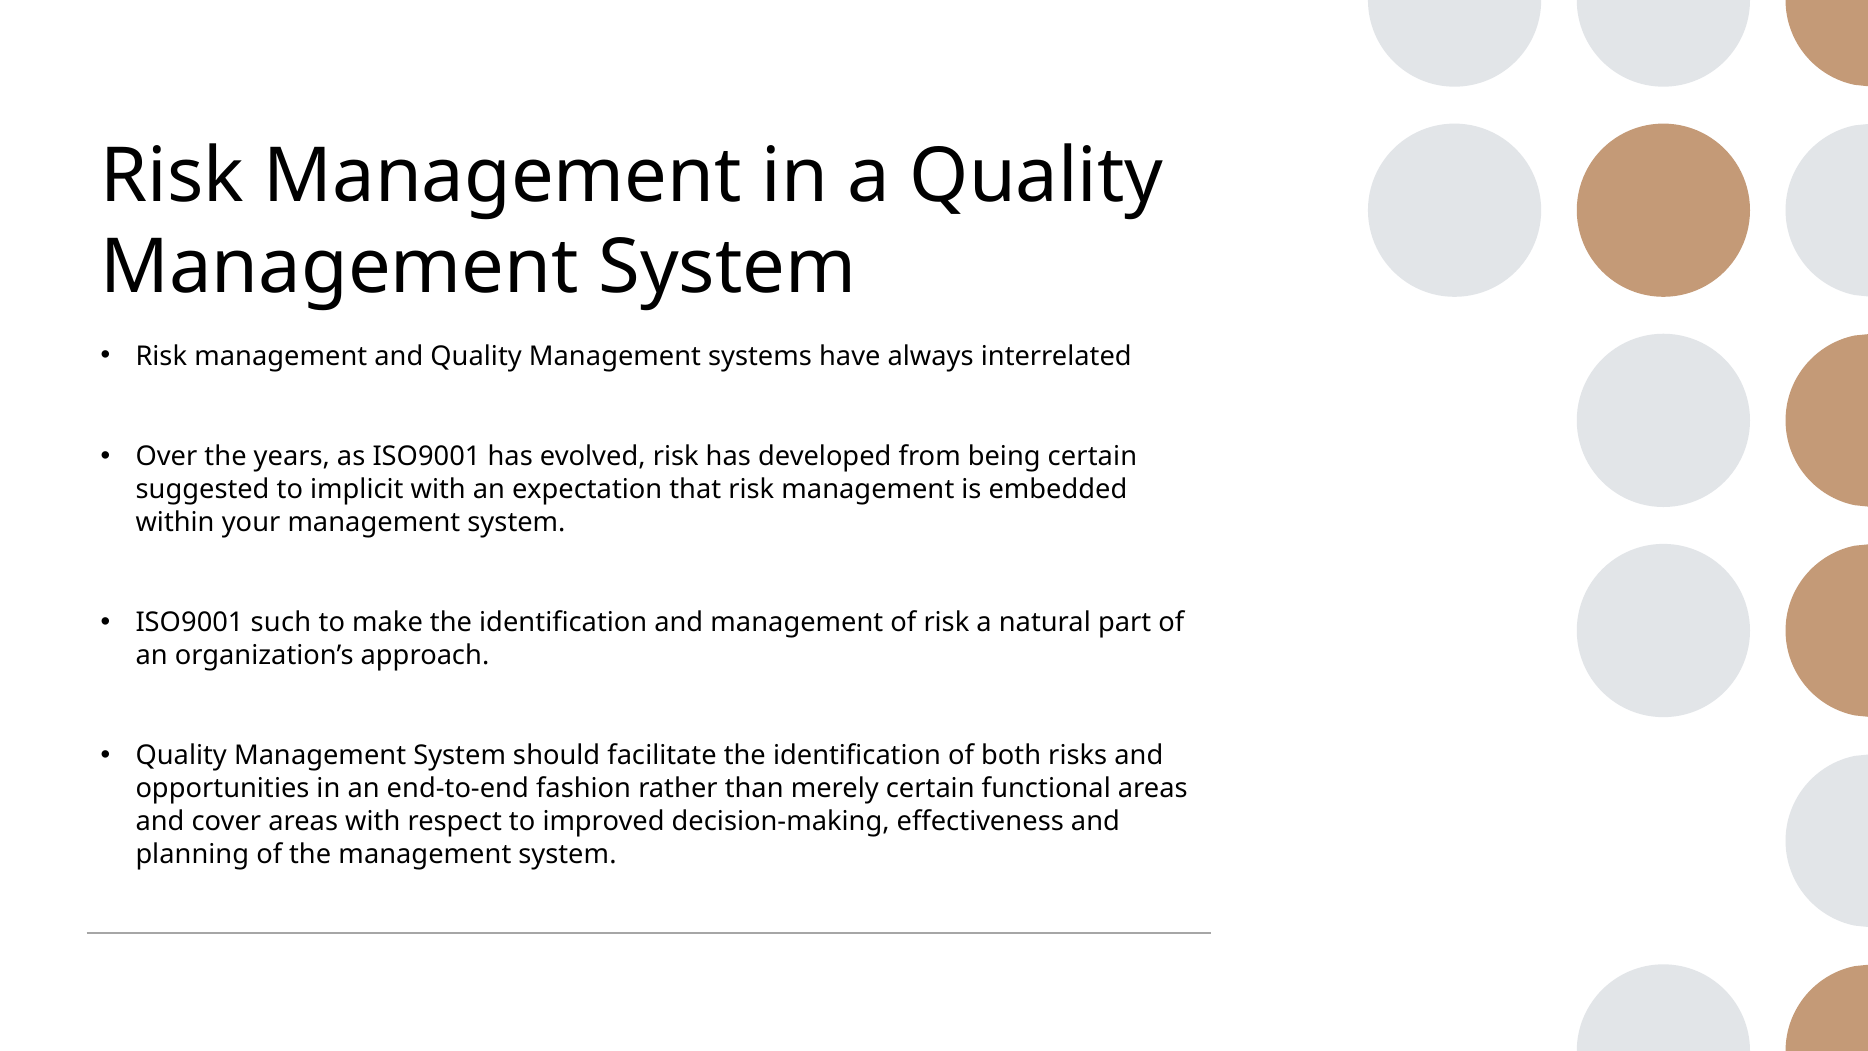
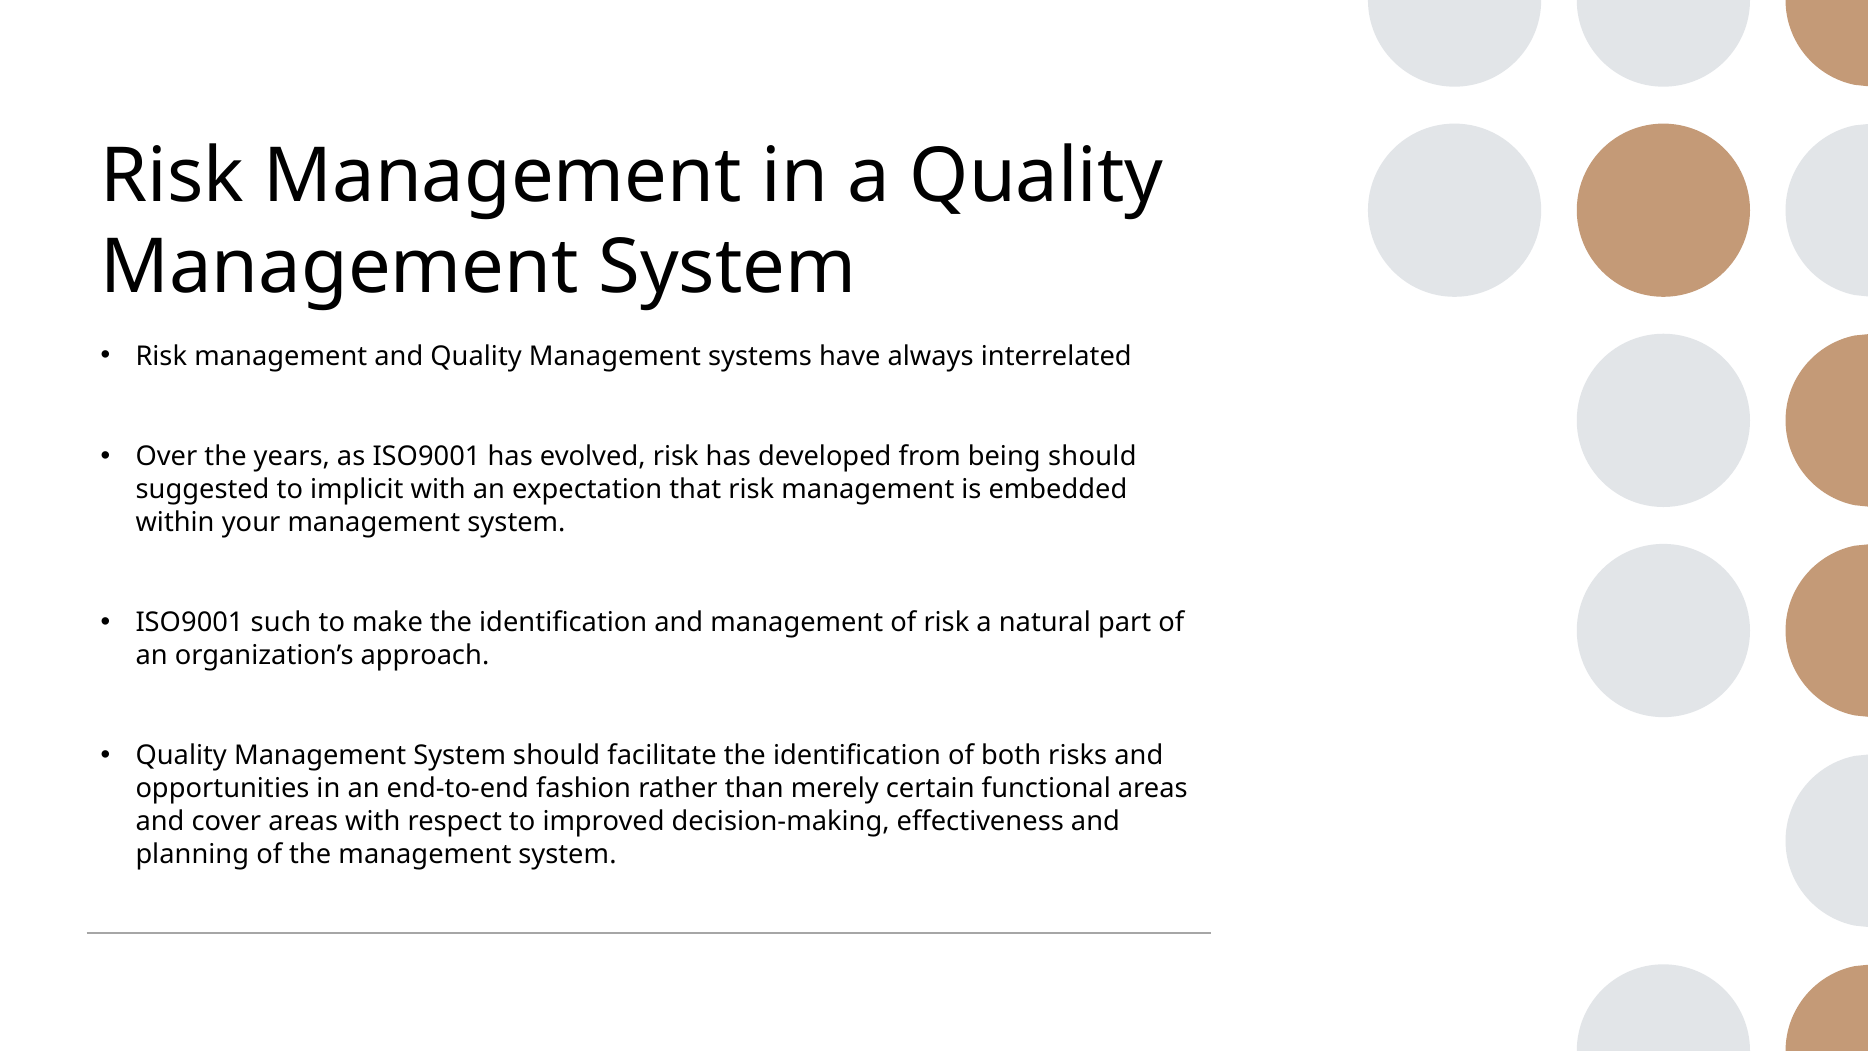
being certain: certain -> should (1092, 457)
